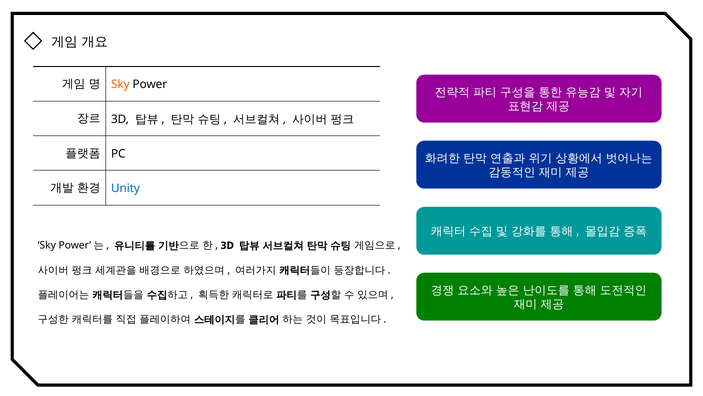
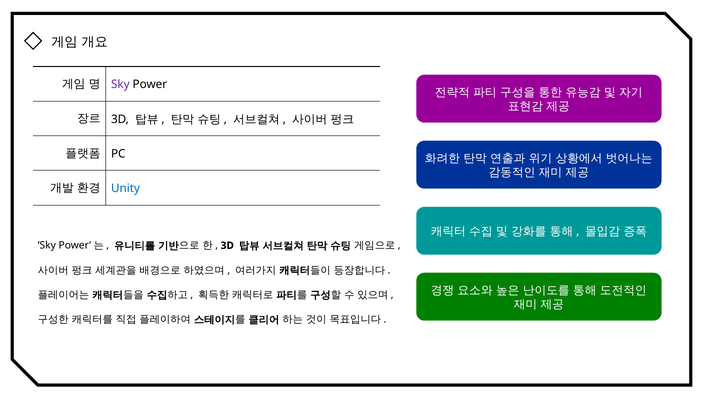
Sky colour: orange -> purple (120, 84)
